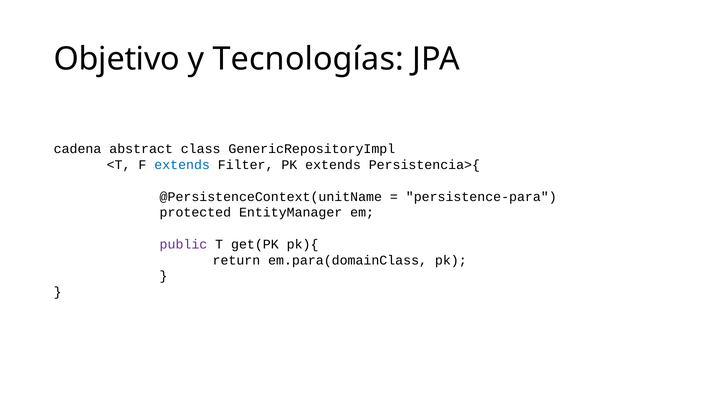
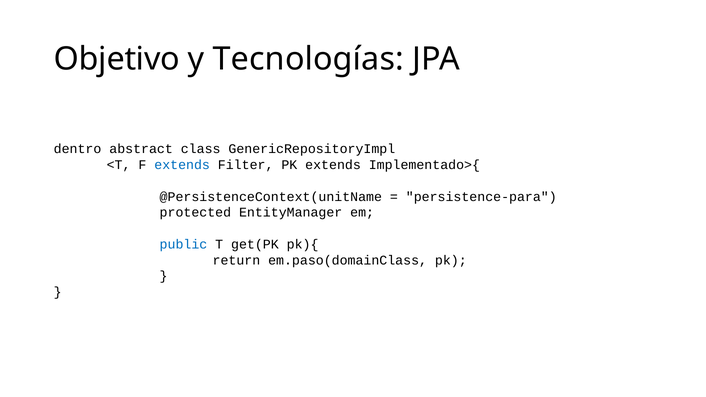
cadena: cadena -> dentro (78, 149)
Persistencia>{: Persistencia>{ -> Implementado>{ (424, 165)
public colour: purple -> blue (183, 244)
em.para(domainClass: em.para(domainClass -> em.paso(domainClass (348, 260)
